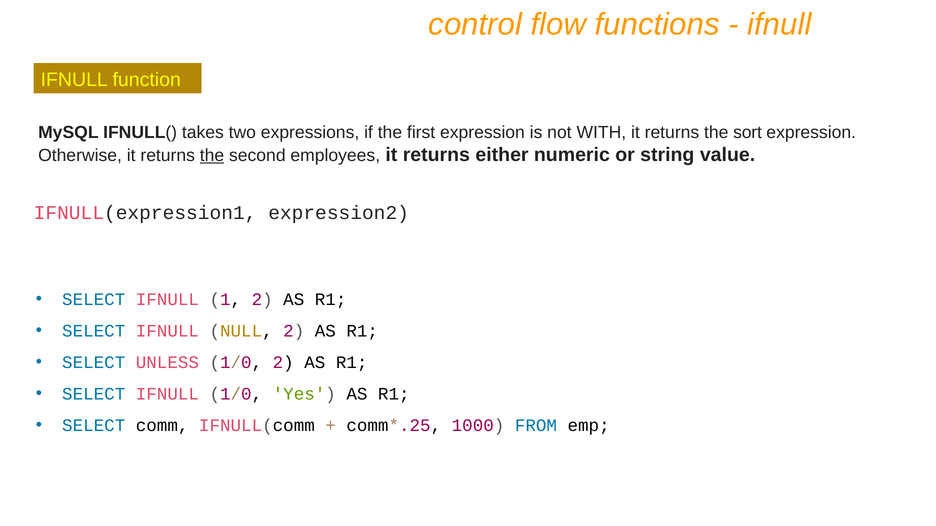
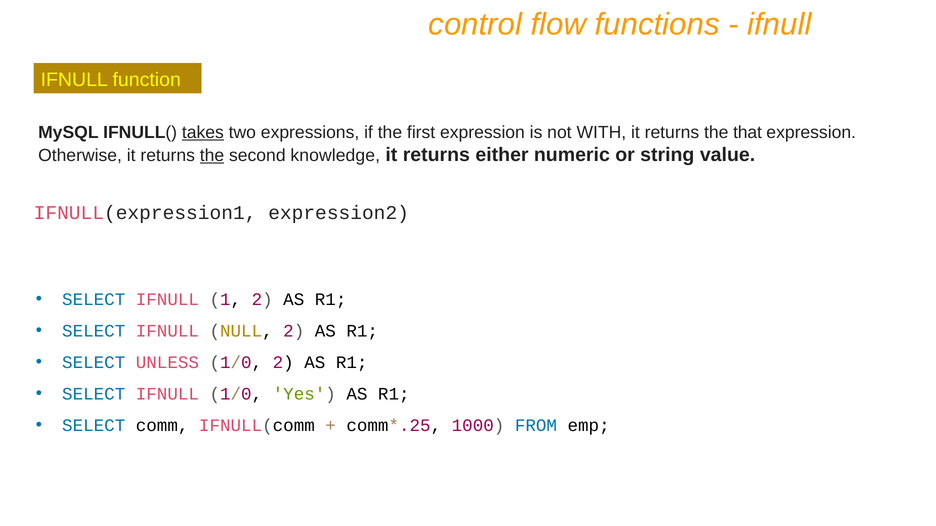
takes underline: none -> present (203, 133)
sort: sort -> that (748, 133)
employees: employees -> knowledge (335, 156)
